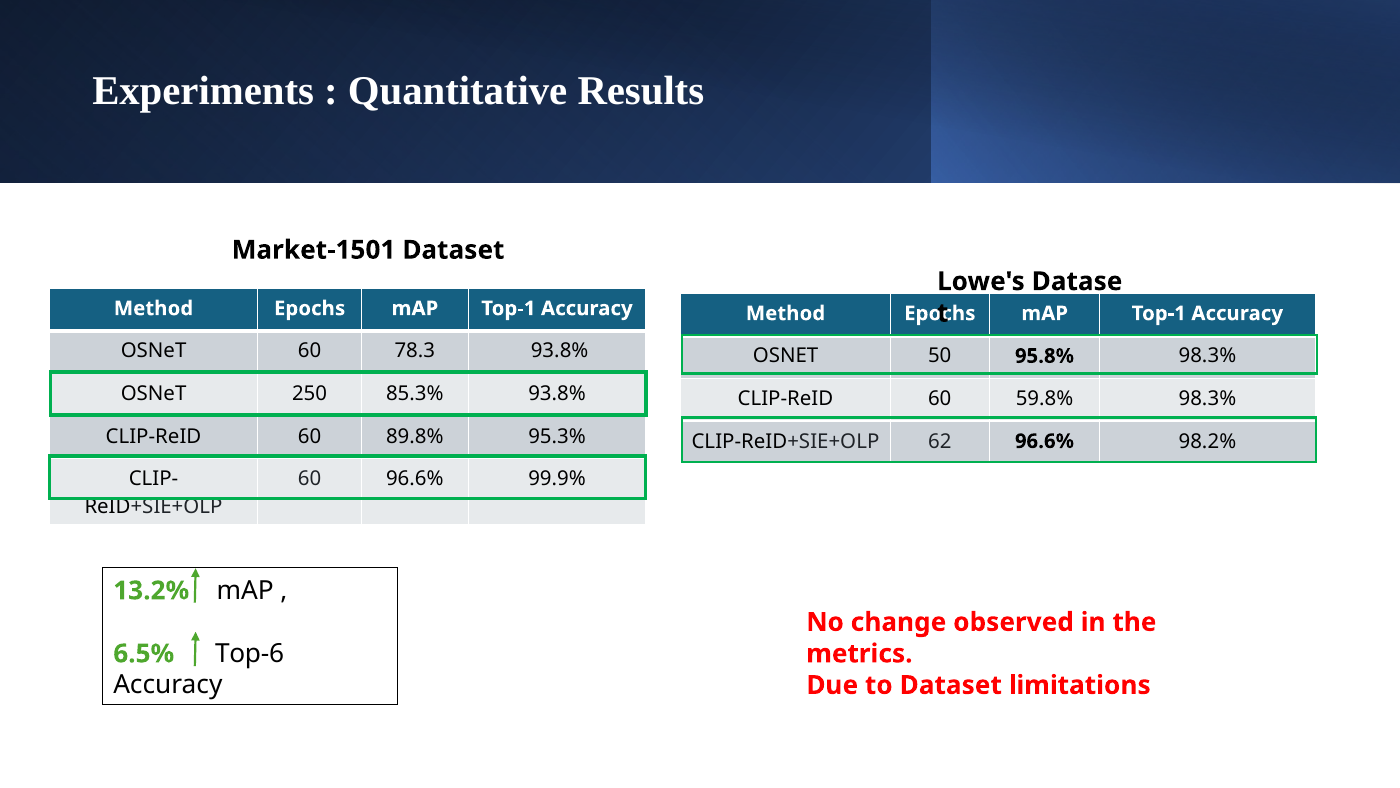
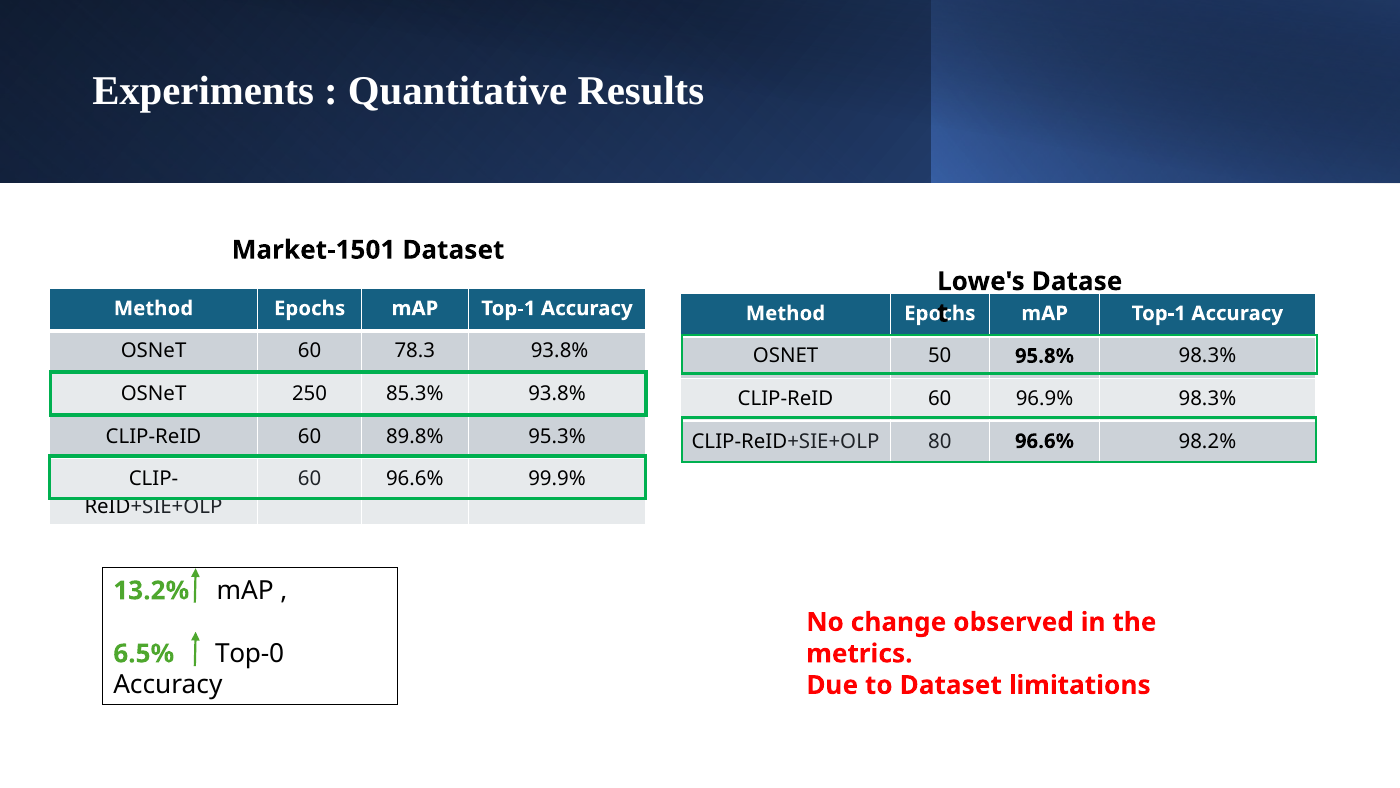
59.8%: 59.8% -> 96.9% (1045, 398)
62: 62 -> 80 (940, 441)
Top-6: Top-6 -> Top-0 (250, 653)
